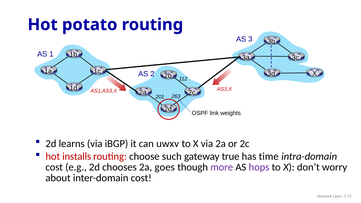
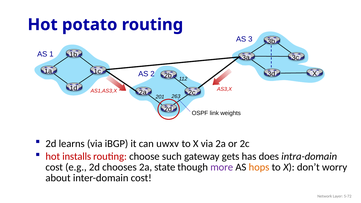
true: true -> gets (231, 157)
time: time -> does (269, 157)
goes: goes -> state (165, 167)
hops colour: purple -> orange (259, 167)
